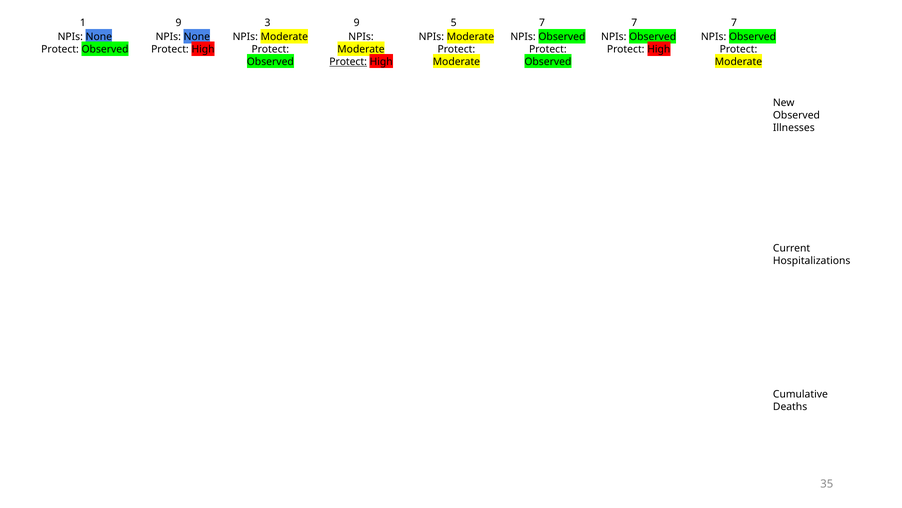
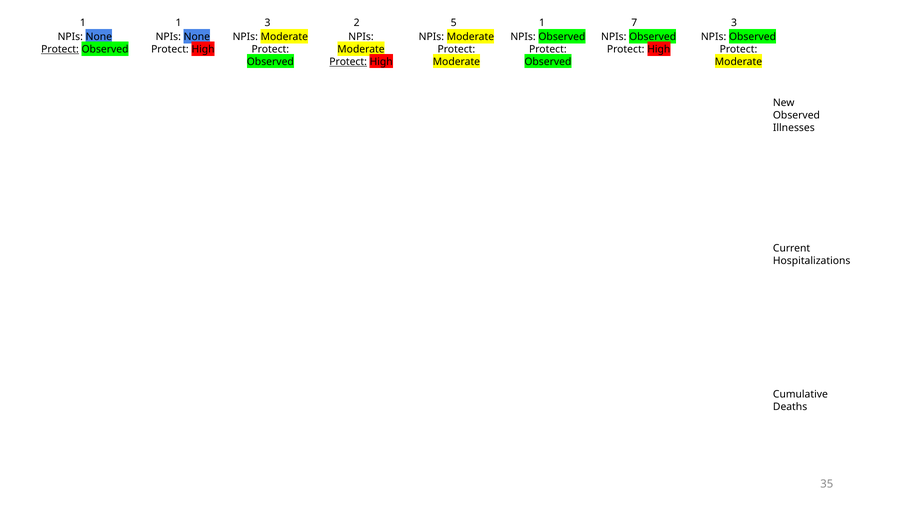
1 9: 9 -> 1 (178, 23)
3 9: 9 -> 2 (357, 23)
5 7: 7 -> 1 (542, 23)
7: 7 -> 3 (734, 23)
Protect underline: none -> present (60, 49)
